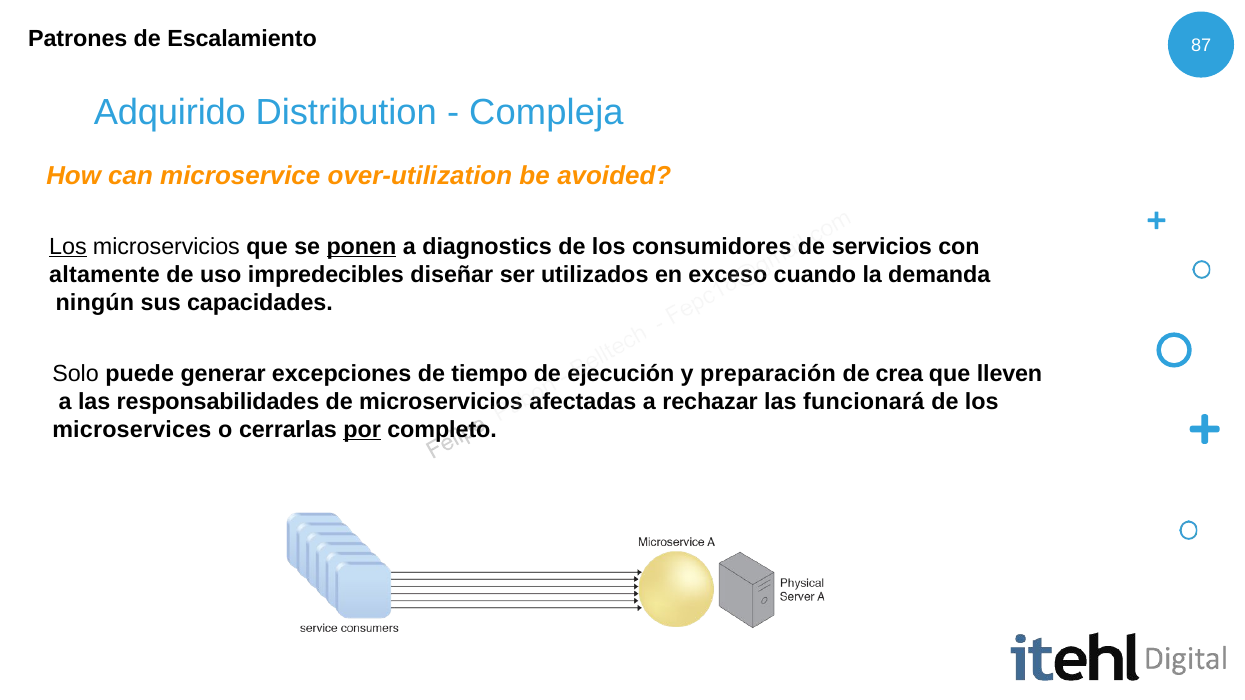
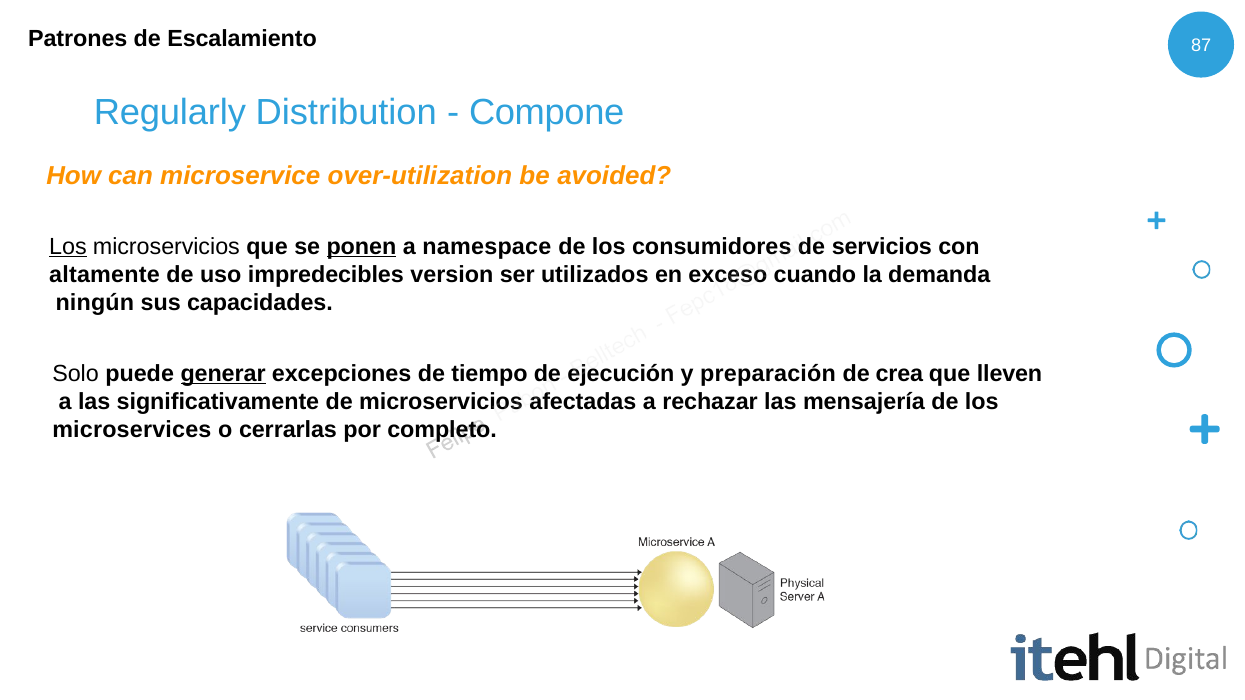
Adquirido: Adquirido -> Regularly (170, 113)
Compleja: Compleja -> Compone (547, 113)
diagnostics: diagnostics -> namespace (487, 247)
diseñar: diseñar -> version (452, 275)
generar underline: none -> present (223, 374)
responsabilidades: responsabilidades -> significativamente (218, 402)
funcionará: funcionará -> mensajería (864, 402)
por underline: present -> none (362, 430)
